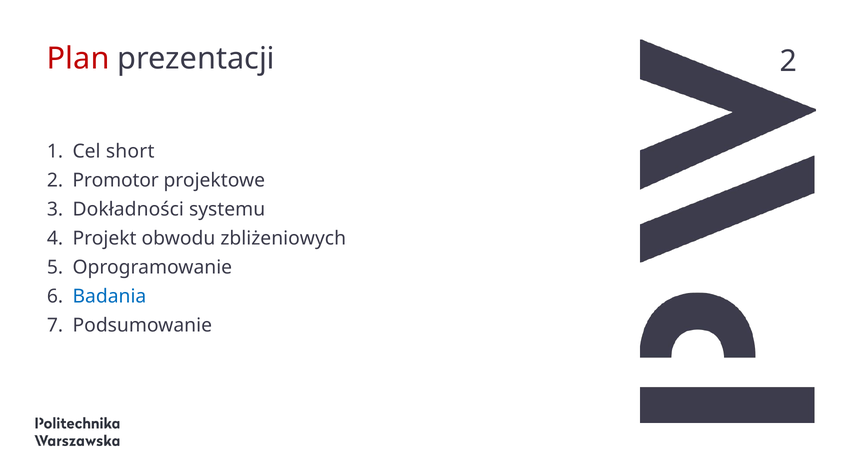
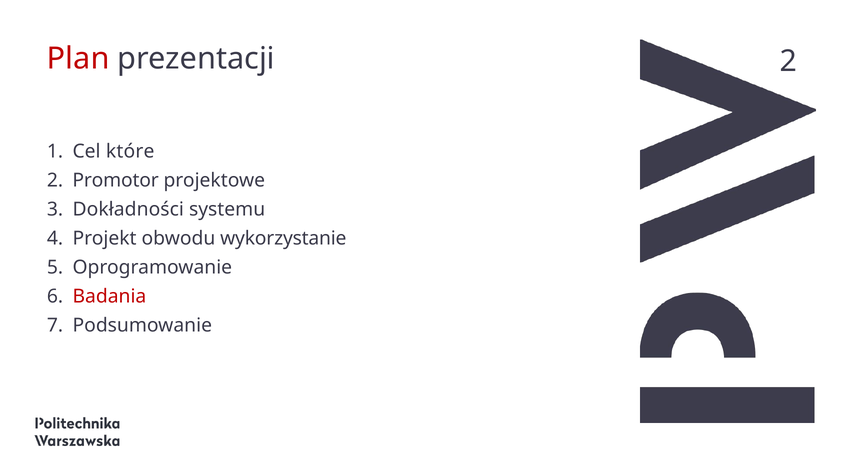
short: short -> które (130, 152)
zbliżeniowych: zbliżeniowych -> wykorzystanie (283, 239)
Badania colour: blue -> red (109, 297)
